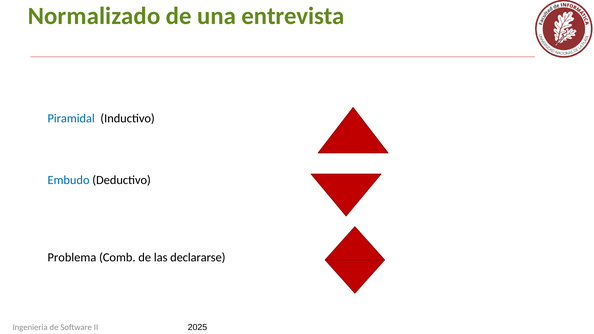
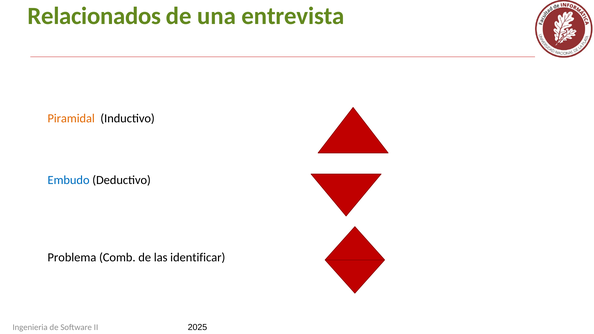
Normalizado: Normalizado -> Relacionados (94, 16)
Piramidal colour: blue -> orange (71, 119)
declararse: declararse -> identificar (198, 257)
